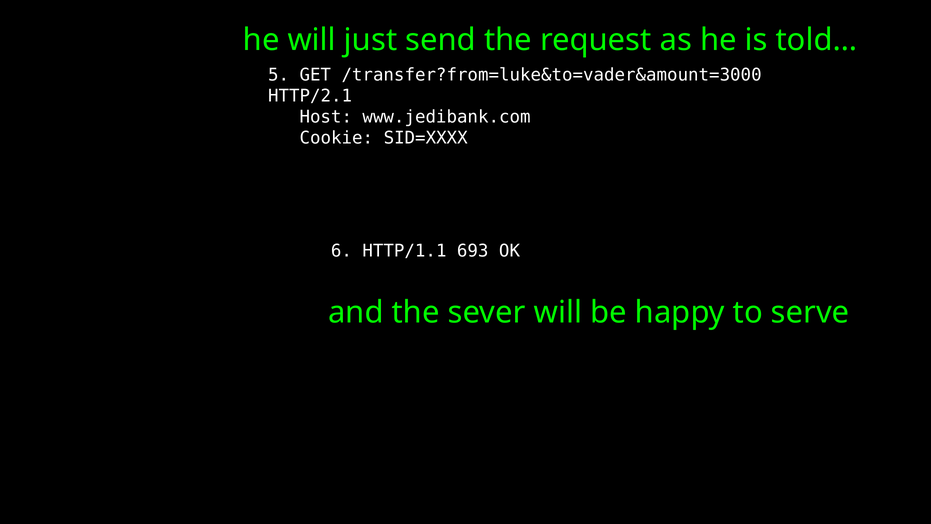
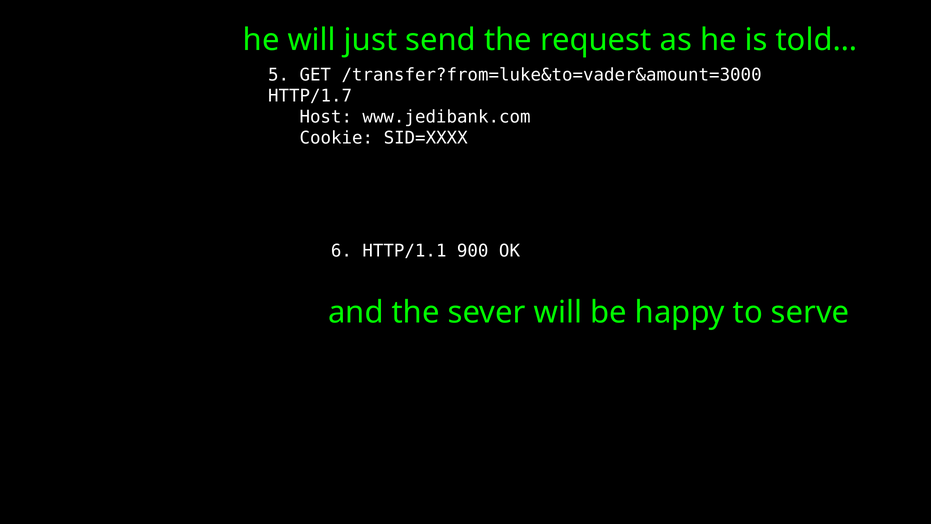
HTTP/2.1: HTTP/2.1 -> HTTP/1.7 (310, 96)
693: 693 -> 900 (473, 251)
